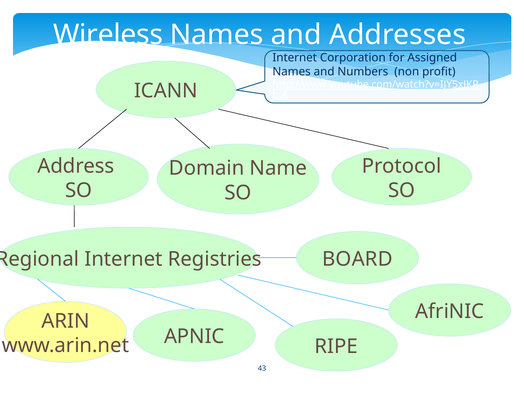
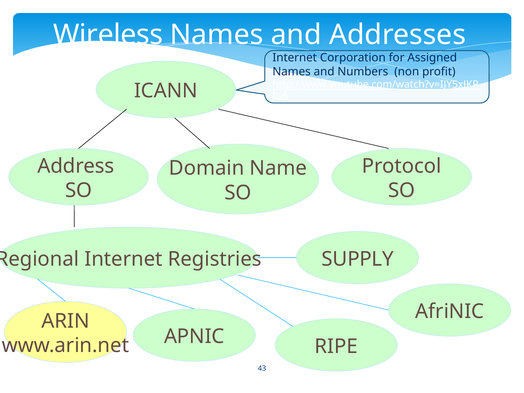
BOARD: BOARD -> SUPPLY (358, 259)
